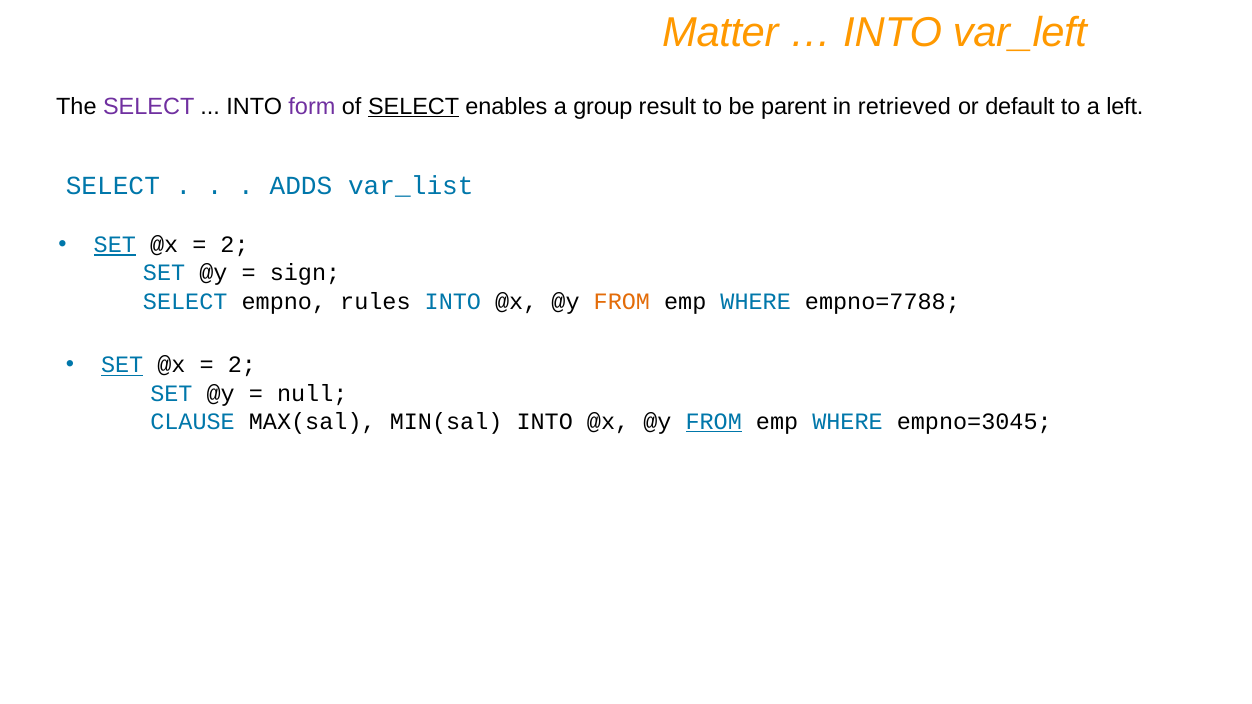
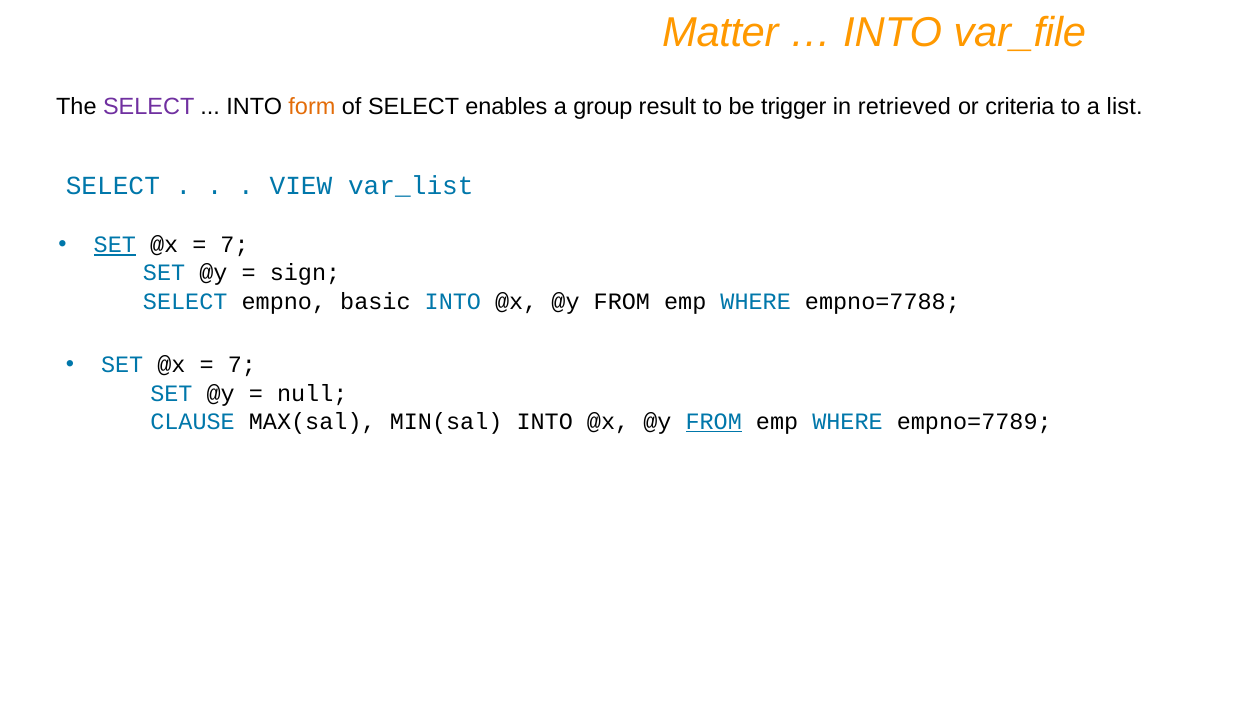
var_left: var_left -> var_file (1020, 33)
form colour: purple -> orange (312, 106)
SELECT underline: present -> none (414, 106)
parent: parent -> trigger (794, 106)
default: default -> criteria (1020, 106)
left: left -> list (1125, 106)
ADDS: ADDS -> VIEW (301, 186)
2: 2 -> 7 (235, 245)
rules: rules -> basic (375, 301)
FROM colour: orange -> black (622, 301)
SET underline: present -> none (122, 365)
2: 2 -> 7 (242, 365)
empno=3045: empno=3045 -> empno=7789 (974, 422)
